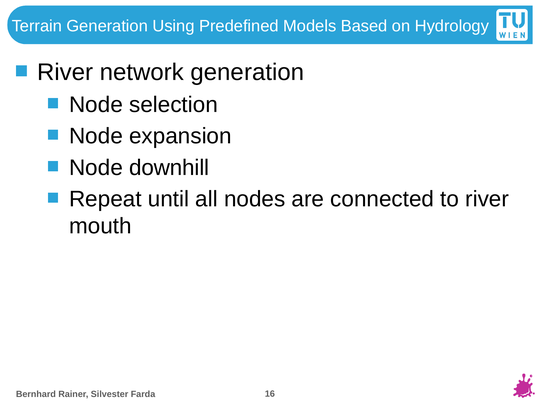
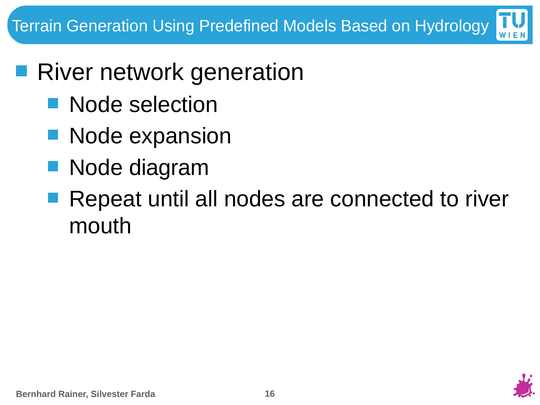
downhill: downhill -> diagram (169, 168)
